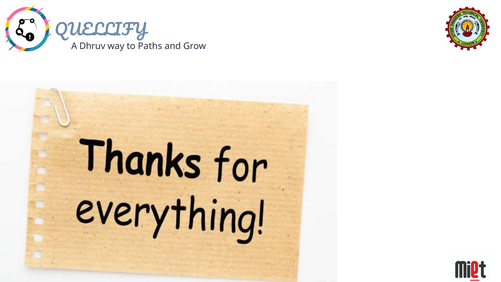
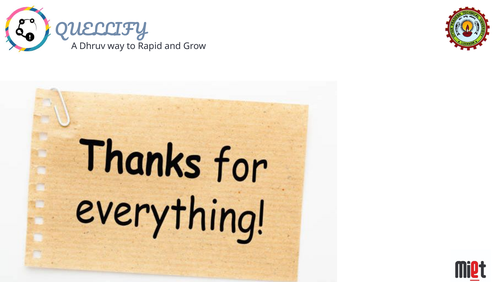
Paths: Paths -> Rapid (150, 46)
